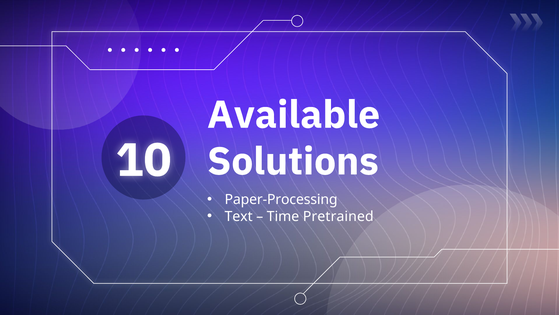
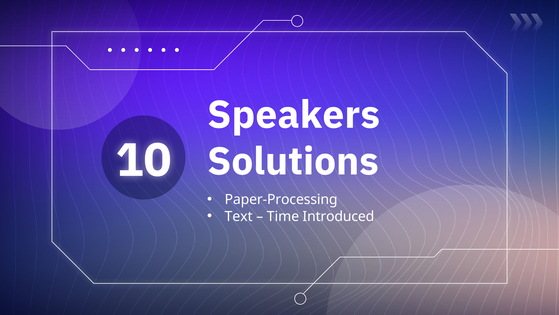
Available: Available -> Speakers (294, 115)
Pretrained: Pretrained -> Introduced (338, 216)
